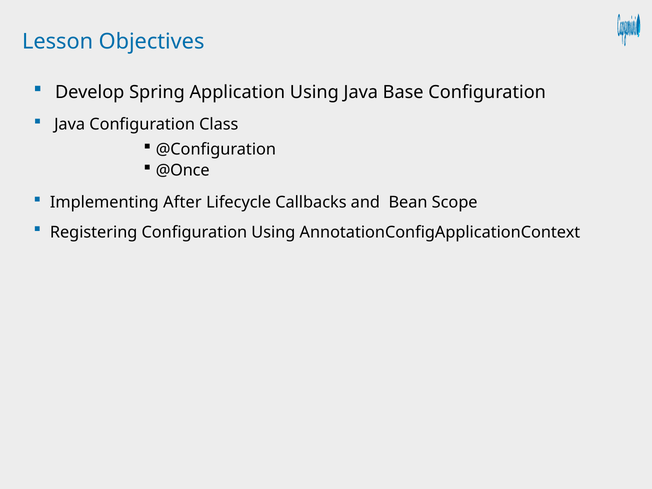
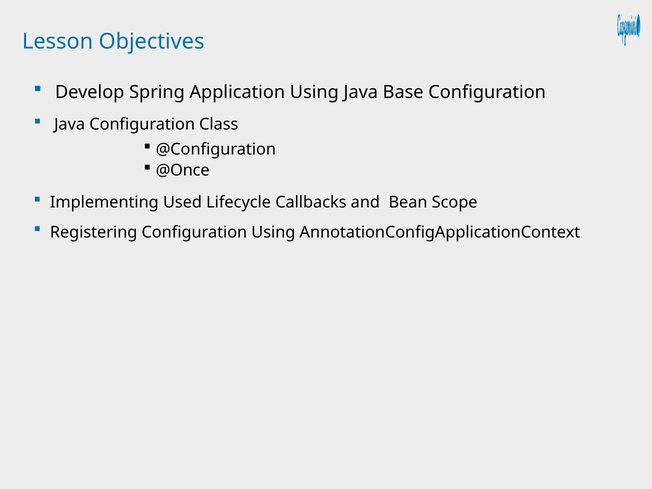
After: After -> Used (182, 202)
